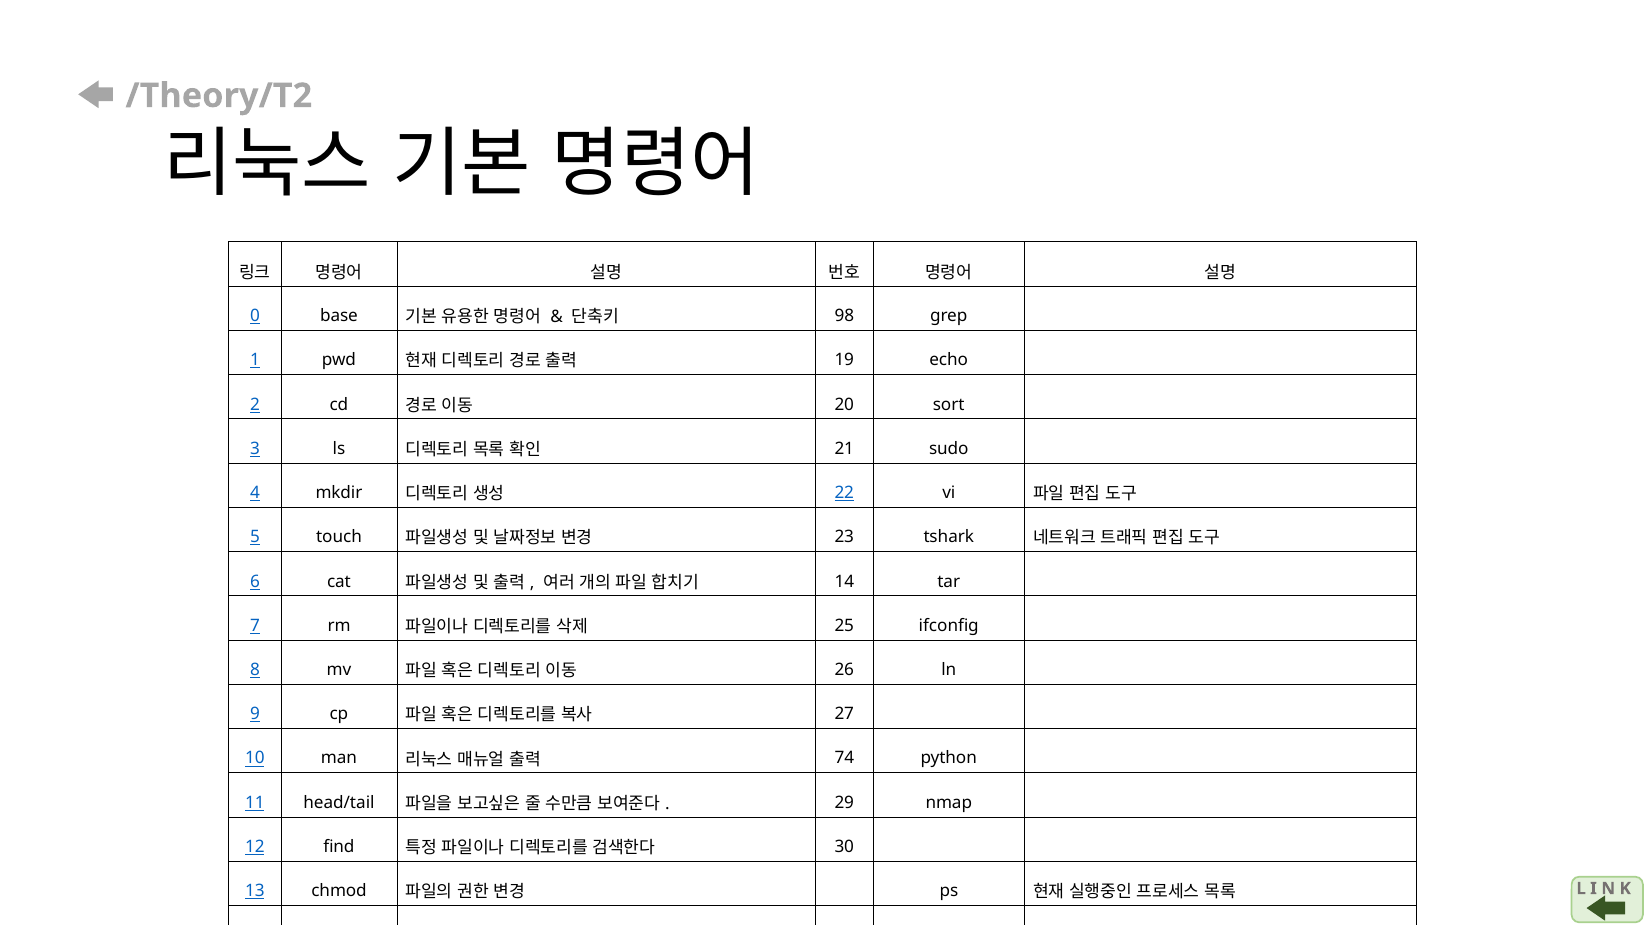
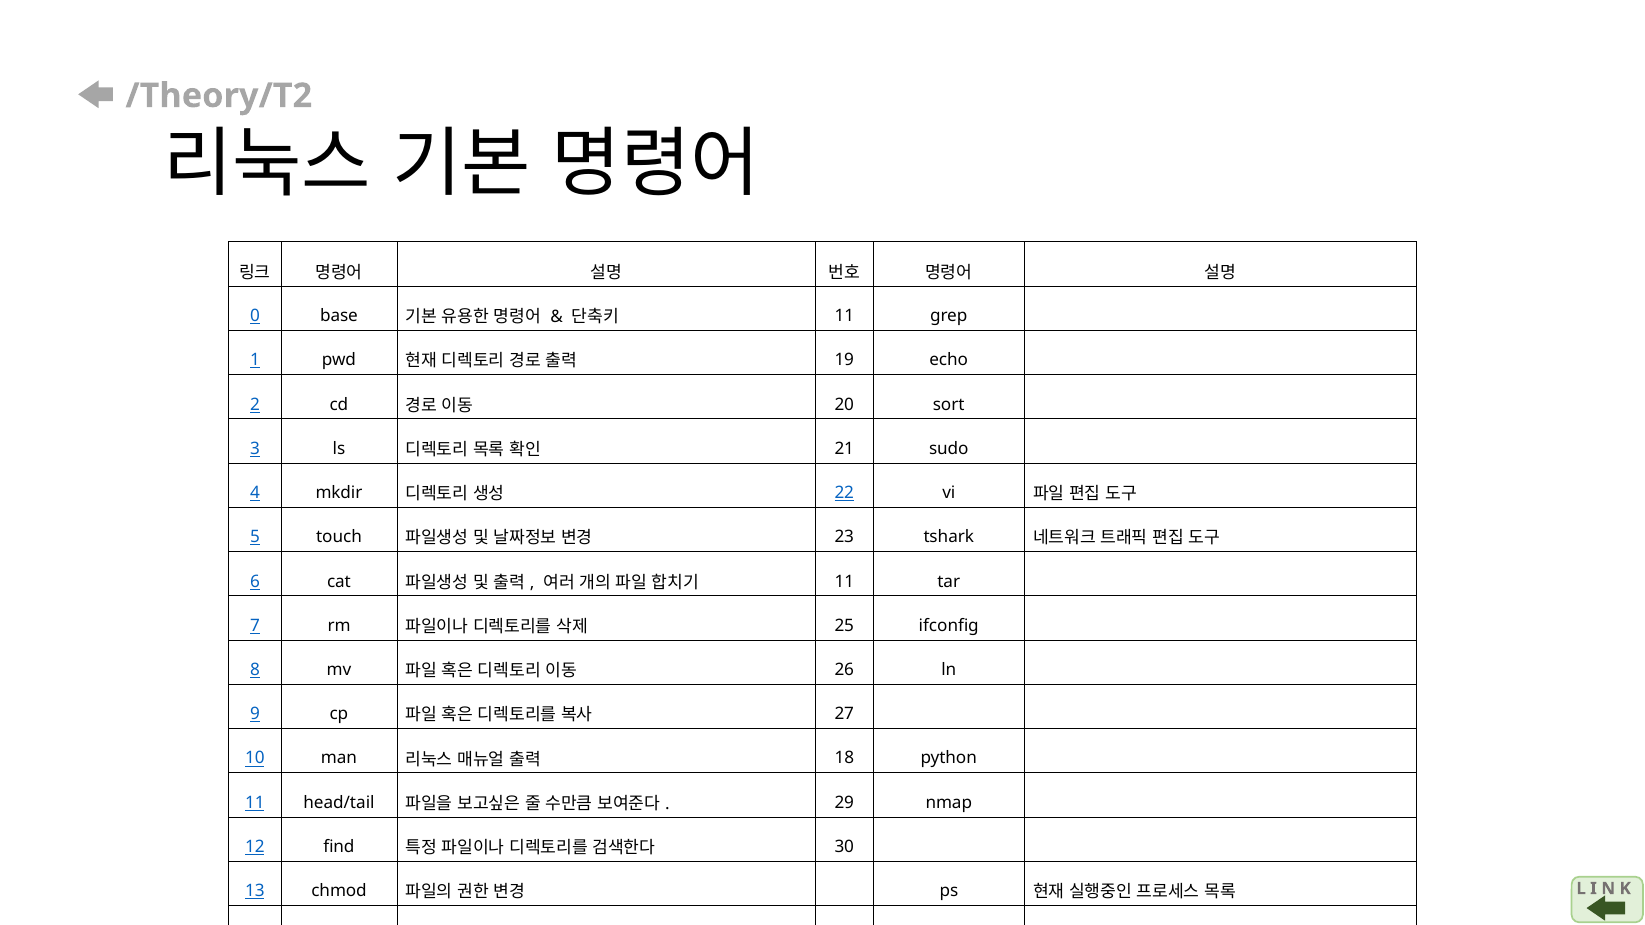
98: 98 -> 11 (844, 316)
14: 14 -> 11 (844, 582)
74: 74 -> 18 (844, 759)
